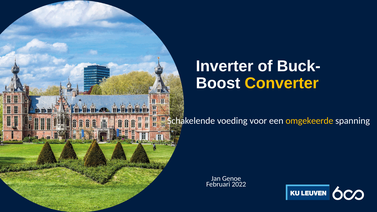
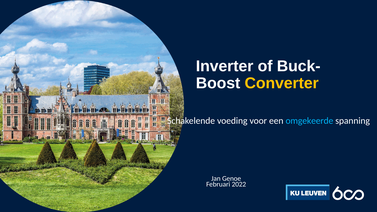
omgekeerde colour: yellow -> light blue (309, 121)
